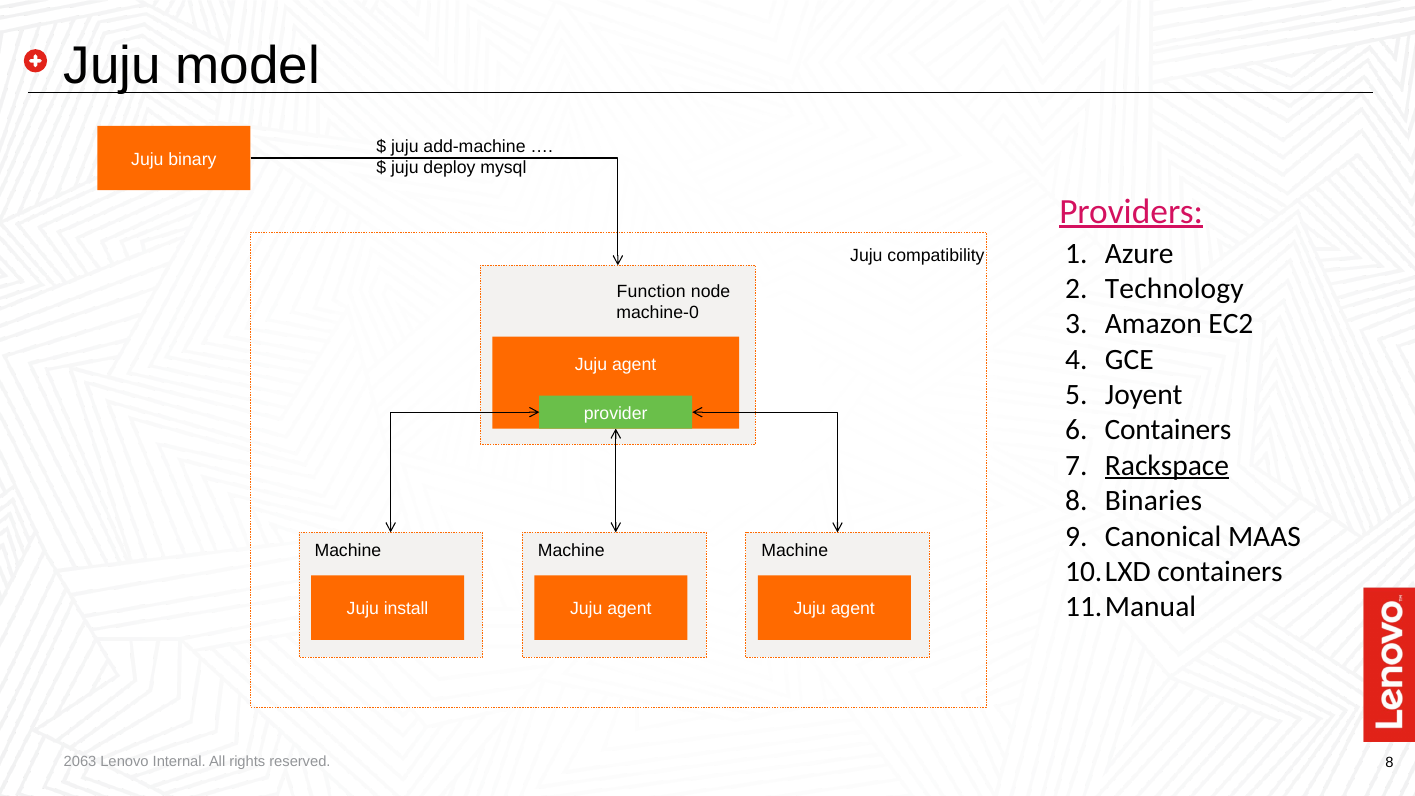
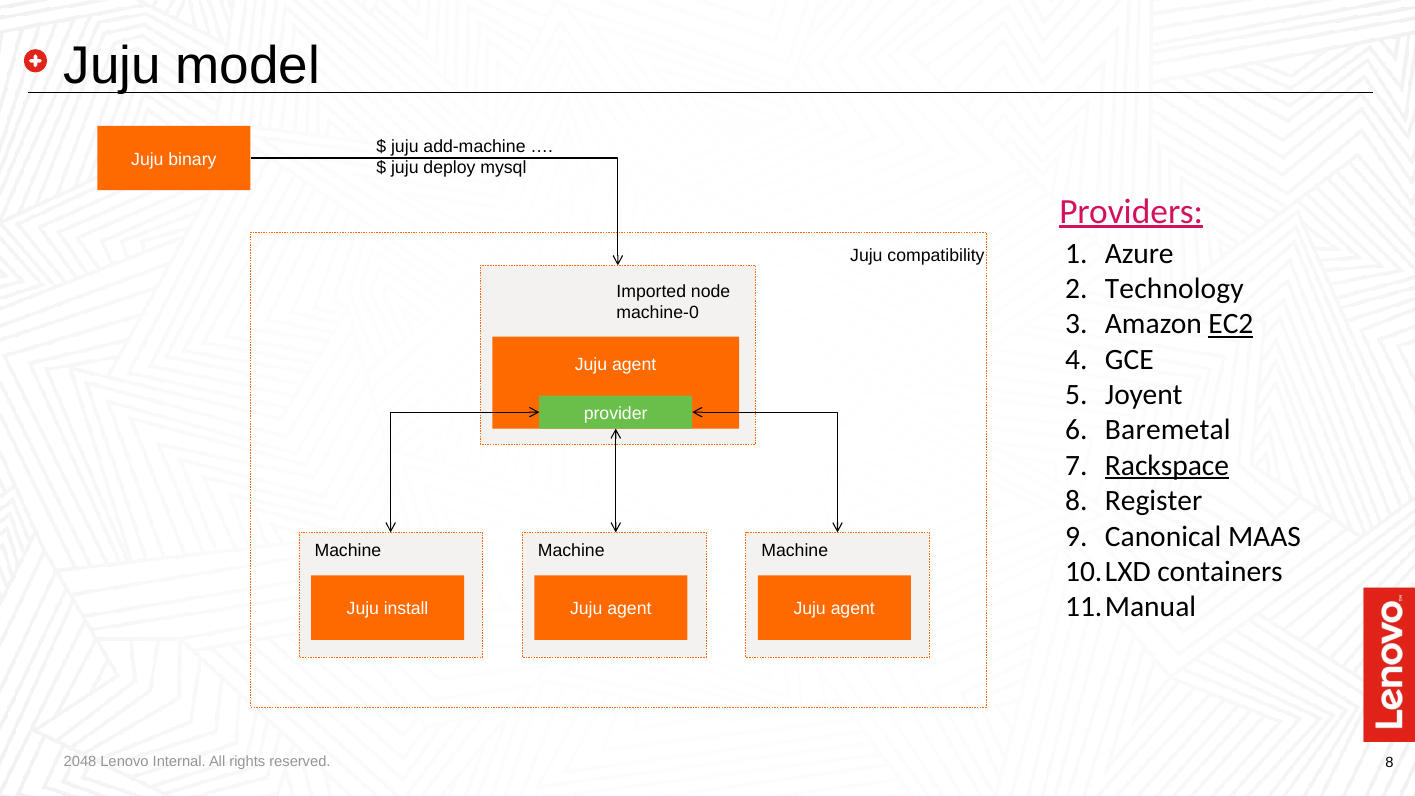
Function: Function -> Imported (651, 291)
EC2 underline: none -> present (1231, 324)
Containers: Containers -> Baremetal (1168, 430)
Binaries: Binaries -> Register (1154, 501)
2063: 2063 -> 2048 (80, 761)
